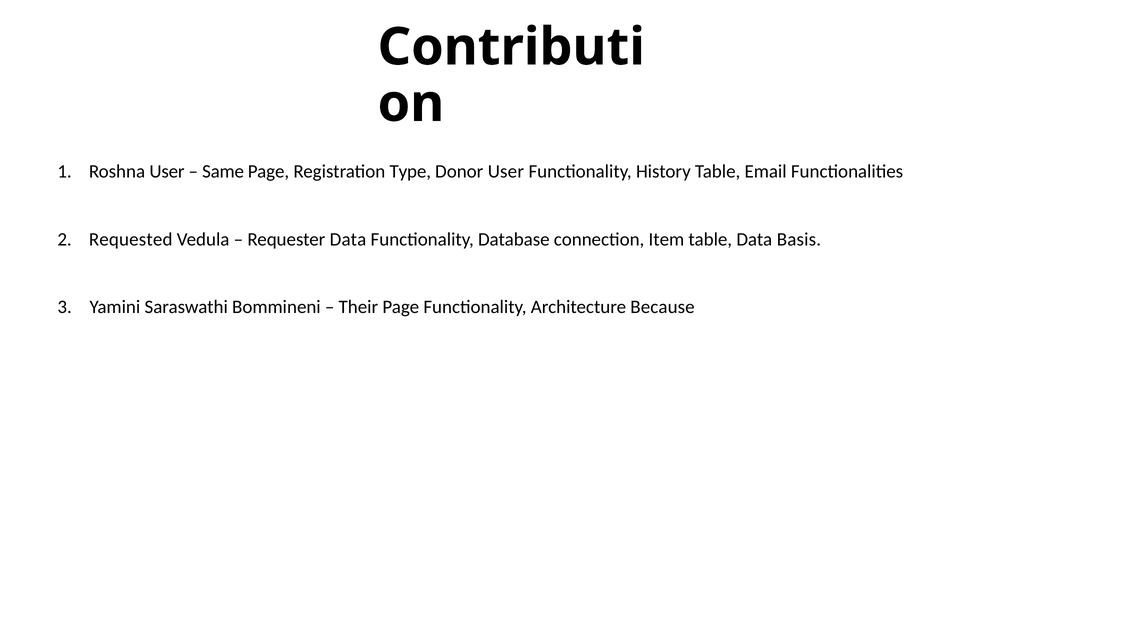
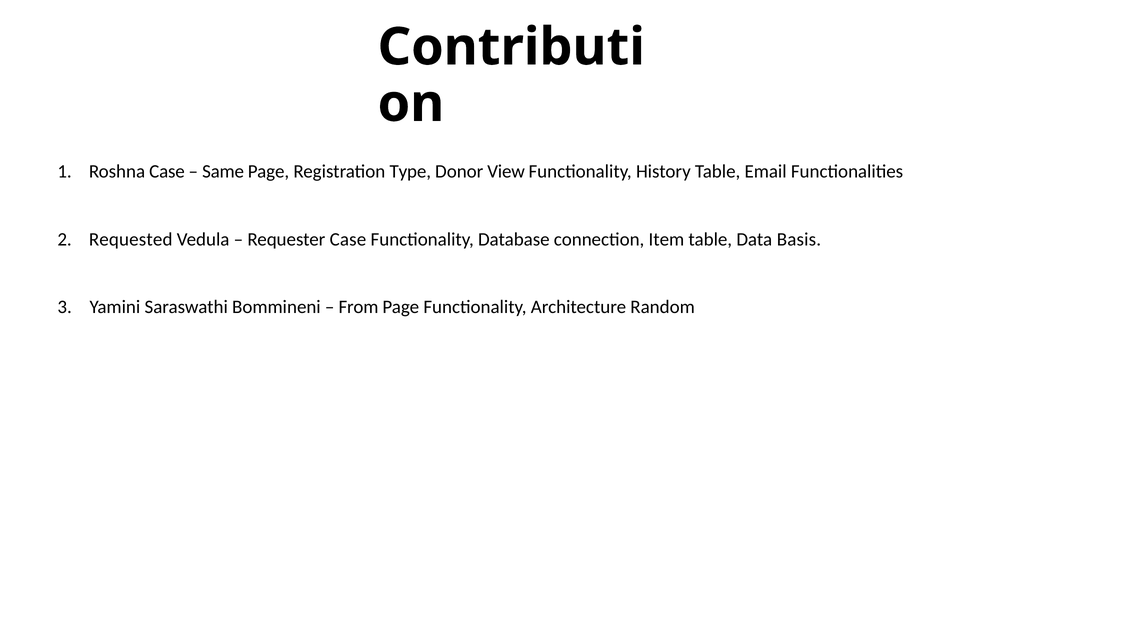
Roshna User: User -> Case (167, 172)
Donor User: User -> View (506, 172)
Requester Data: Data -> Case (348, 239)
Their: Their -> From (358, 307)
Because: Because -> Random (663, 307)
